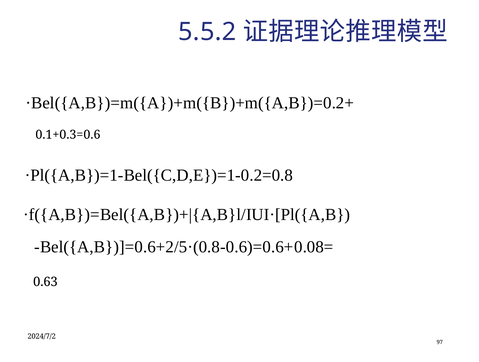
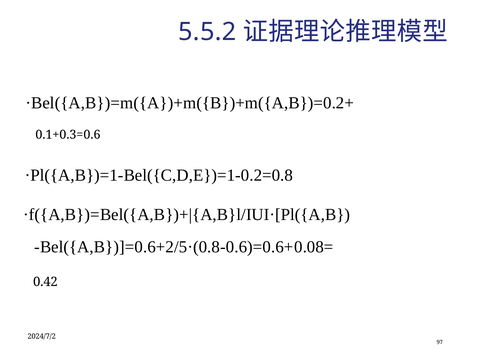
0.63: 0.63 -> 0.42 (45, 282)
